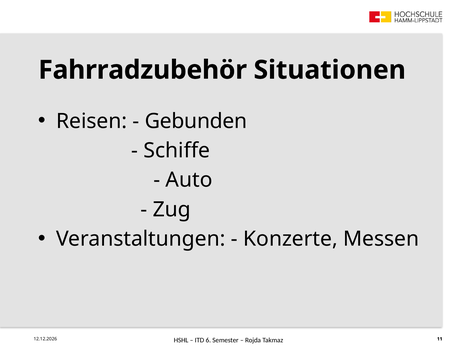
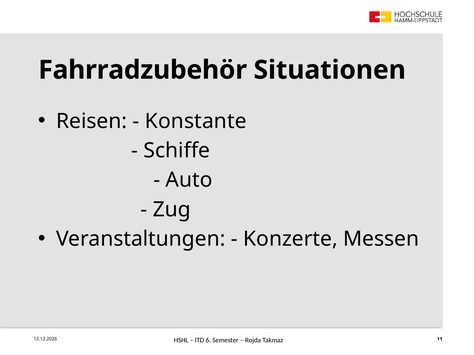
Gebunden: Gebunden -> Konstante (196, 121)
